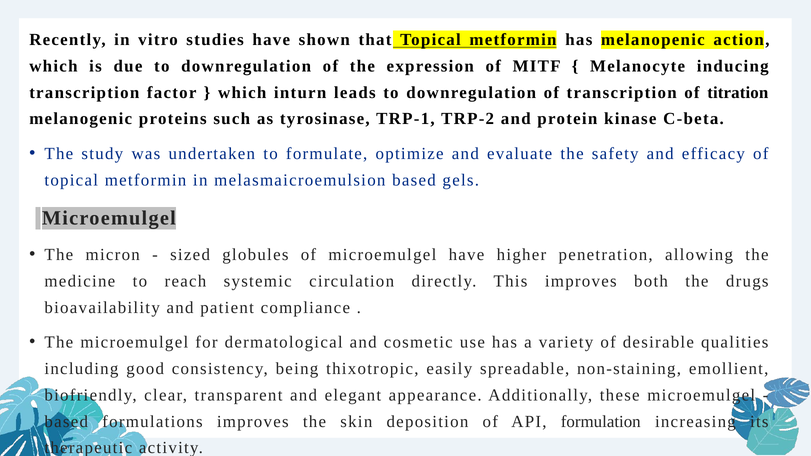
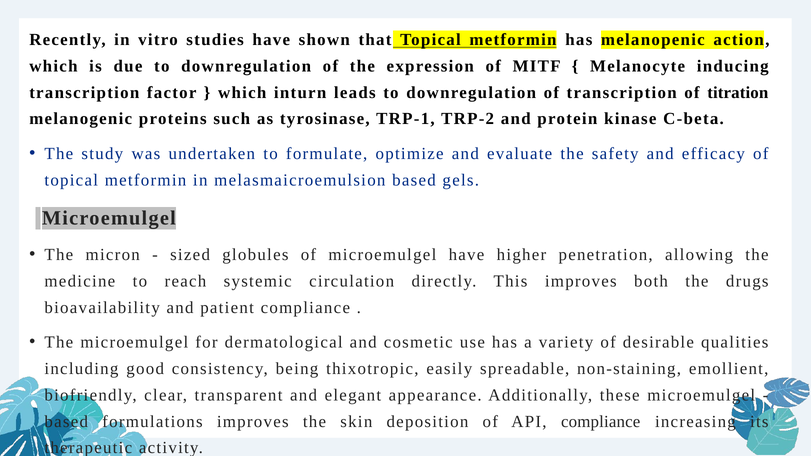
API formulation: formulation -> compliance (601, 422)
